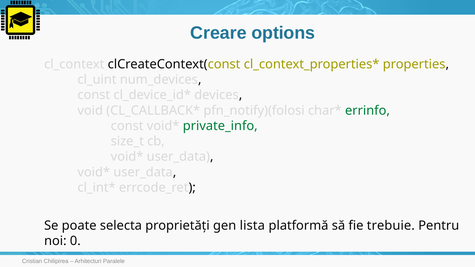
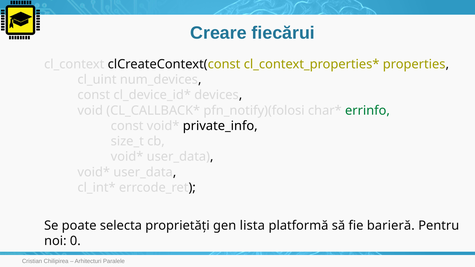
options: options -> fiecărui (283, 33)
private_info colour: green -> black (220, 126)
trebuie: trebuie -> barieră (391, 226)
